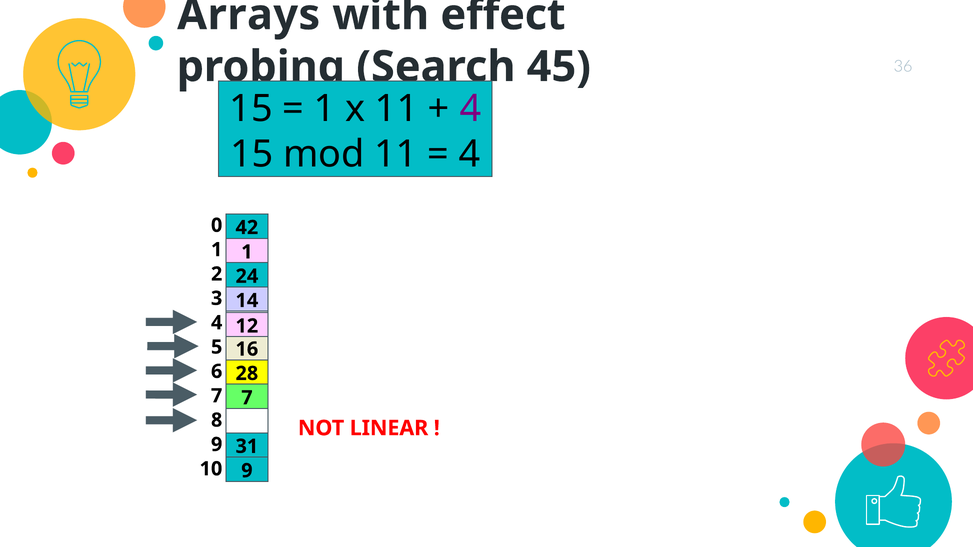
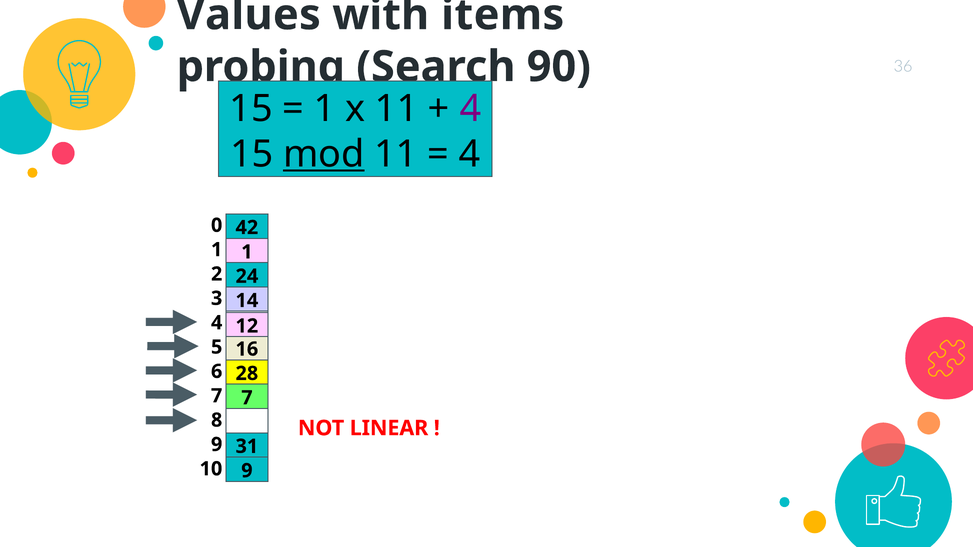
Arrays: Arrays -> Values (249, 15)
effect: effect -> items (503, 15)
45: 45 -> 90 (559, 67)
mod underline: none -> present (324, 154)
